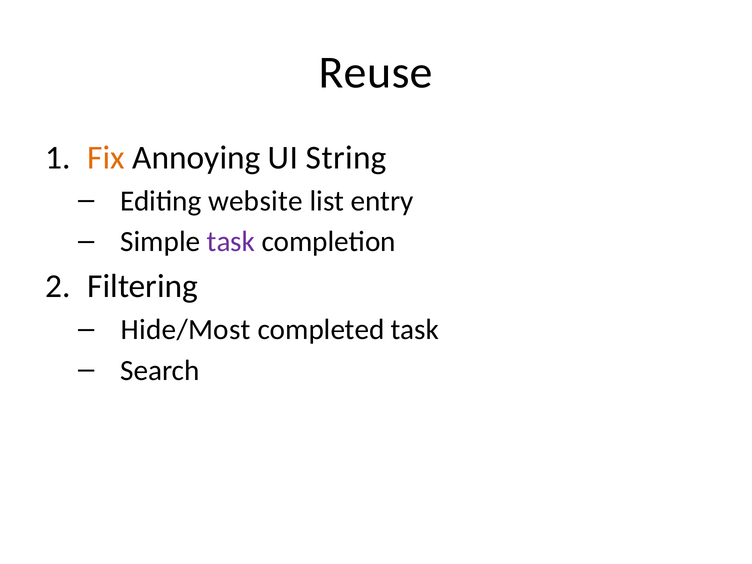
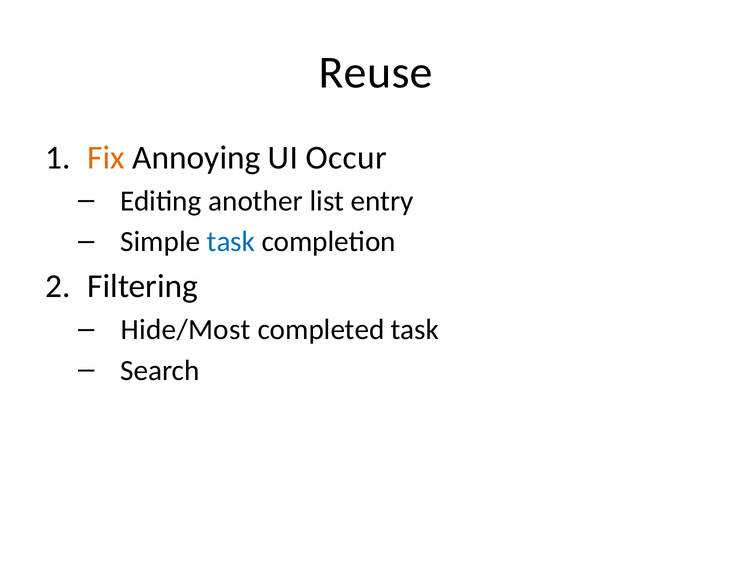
String: String -> Occur (346, 158)
website: website -> another (256, 201)
task colour: purple -> blue (231, 242)
